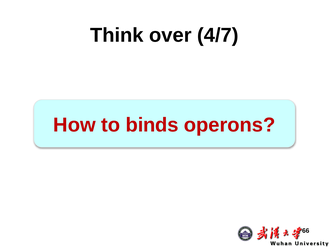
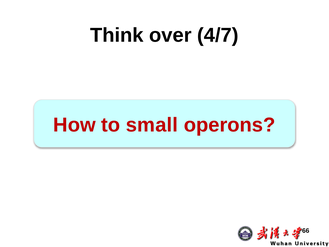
binds: binds -> small (152, 125)
